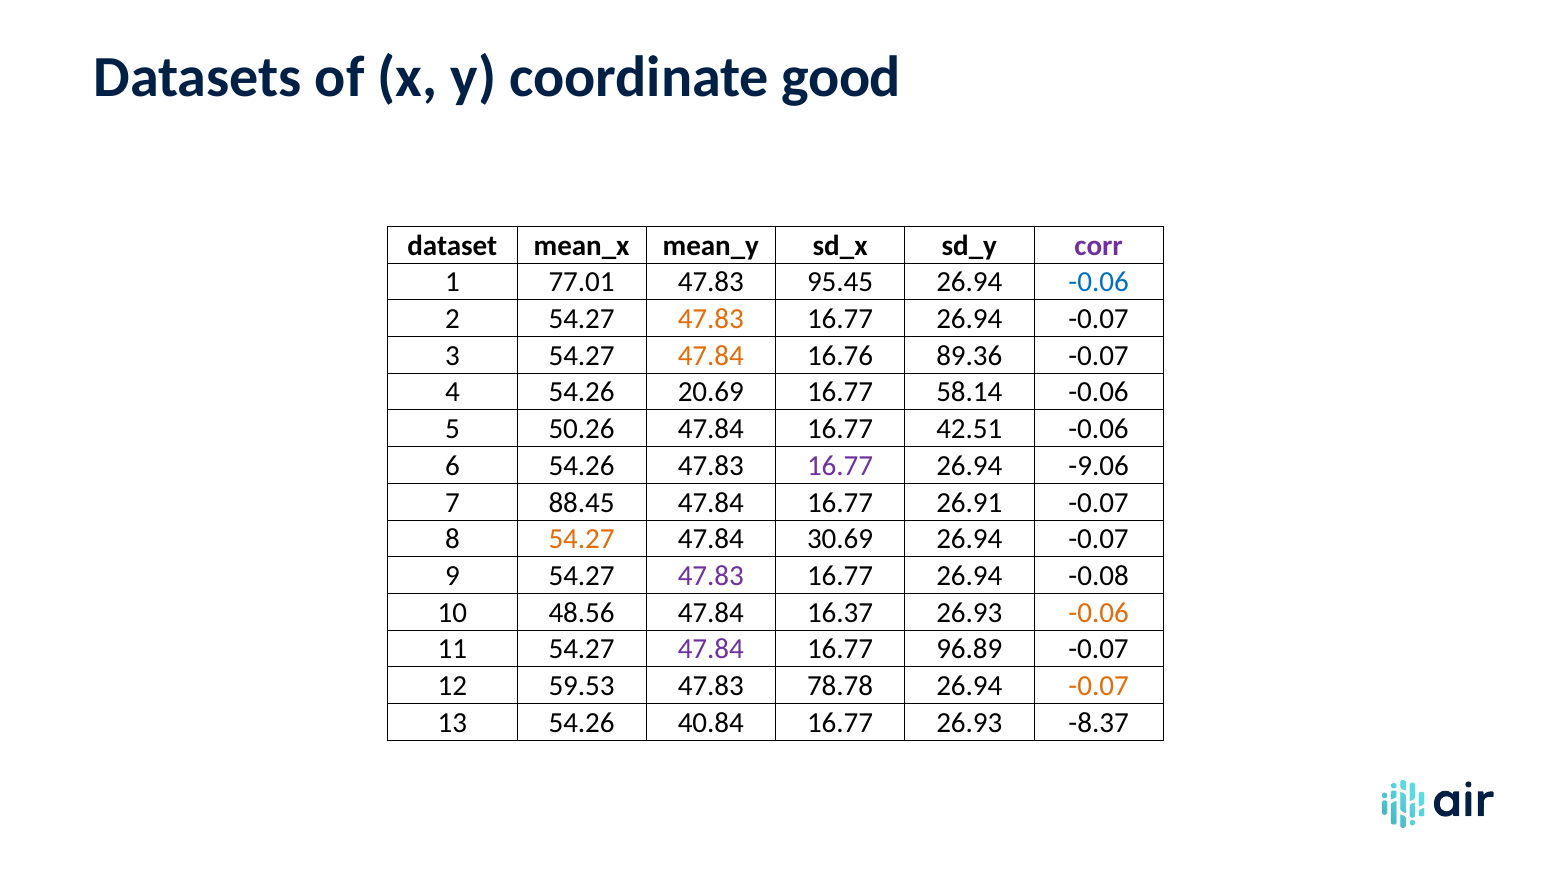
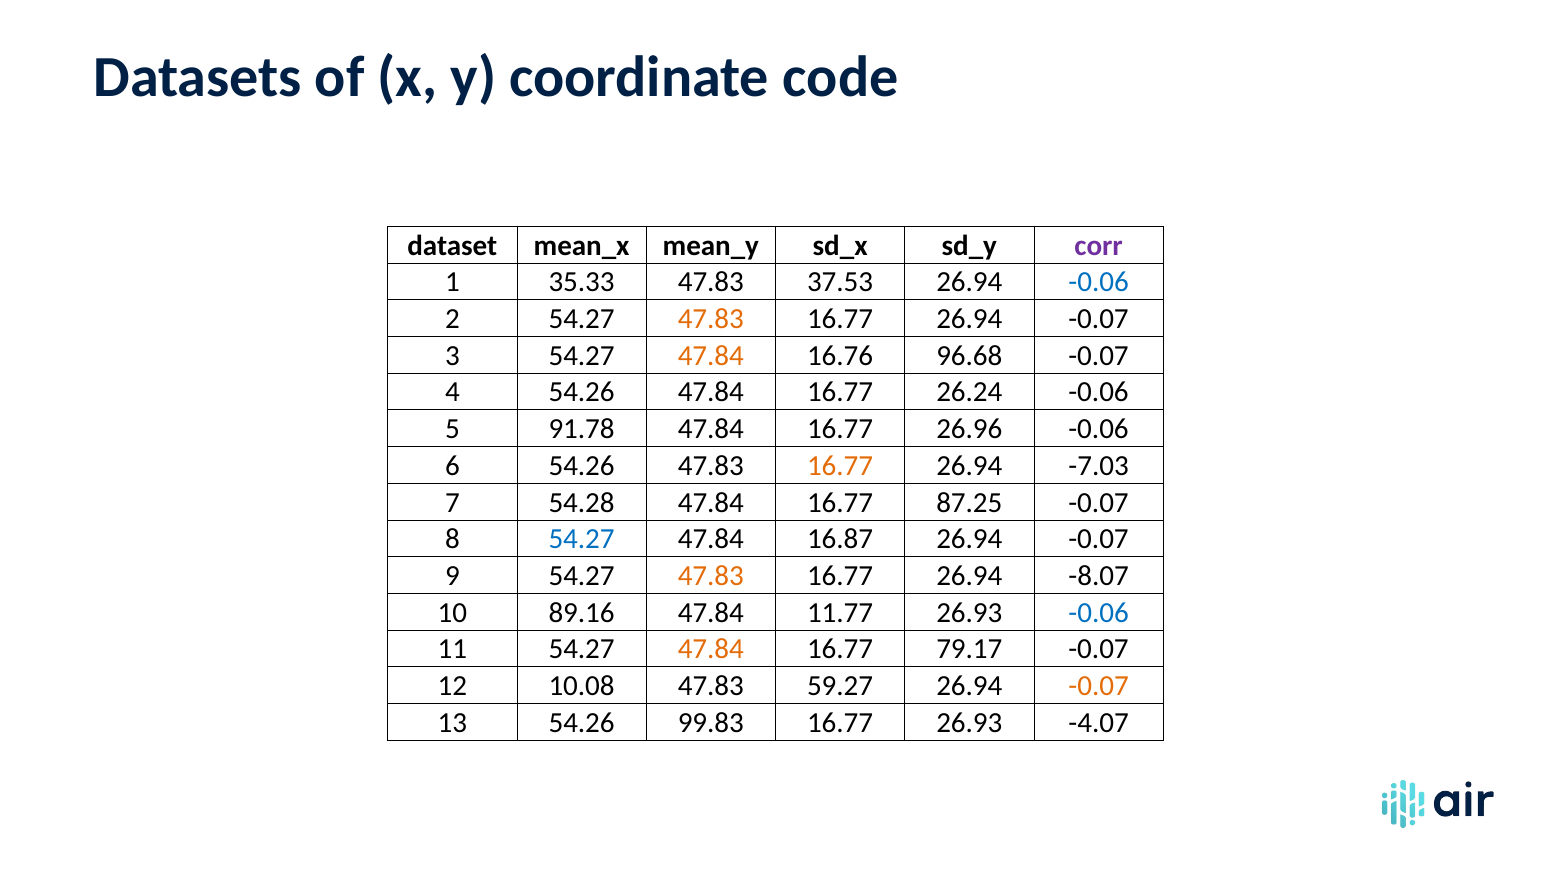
good: good -> code (841, 78)
77.01: 77.01 -> 35.33 (582, 282)
95.45: 95.45 -> 37.53 (840, 282)
89.36: 89.36 -> 96.68 (969, 356)
54.26 20.69: 20.69 -> 47.84 (711, 393)
58.14: 58.14 -> 26.24 (969, 393)
50.26: 50.26 -> 91.78 (582, 429)
42.51: 42.51 -> 26.96 (969, 429)
16.77 colour: purple -> orange (840, 466)
-9.06: -9.06 -> -7.03 (1099, 466)
88.45: 88.45 -> 54.28 (582, 503)
26.91: 26.91 -> 87.25 (969, 503)
54.27 colour: orange -> blue (582, 540)
30.69: 30.69 -> 16.87 (840, 540)
47.83 colour: purple -> orange (711, 576)
-0.08: -0.08 -> -8.07 (1099, 576)
48.56: 48.56 -> 89.16 (582, 613)
16.37: 16.37 -> 11.77 (840, 613)
-0.06 colour: orange -> blue (1099, 613)
47.84 colour: purple -> orange (711, 650)
96.89: 96.89 -> 79.17 (969, 650)
59.53: 59.53 -> 10.08 (582, 686)
78.78: 78.78 -> 59.27 (840, 686)
40.84: 40.84 -> 99.83 (711, 723)
-8.37: -8.37 -> -4.07 (1099, 723)
